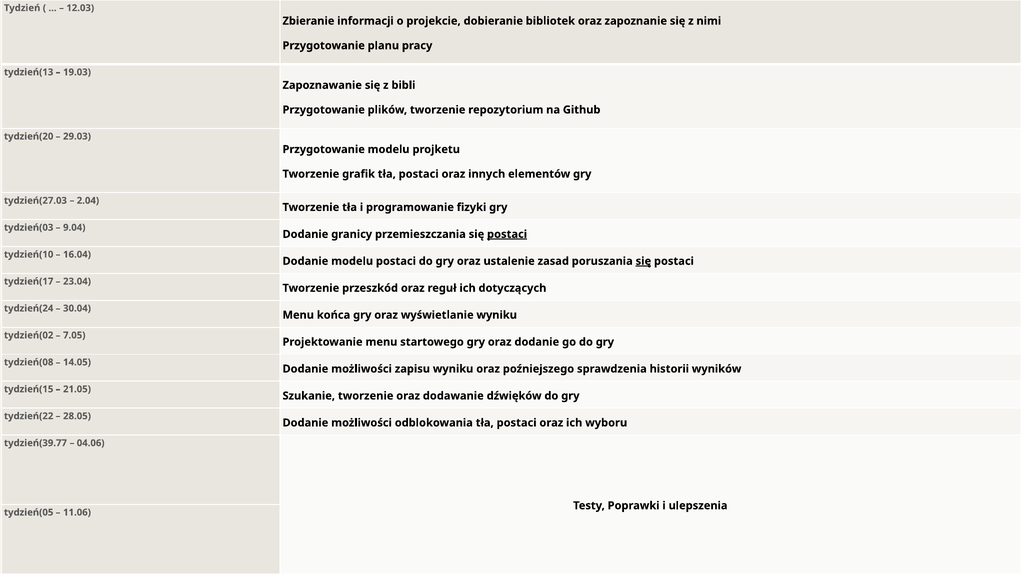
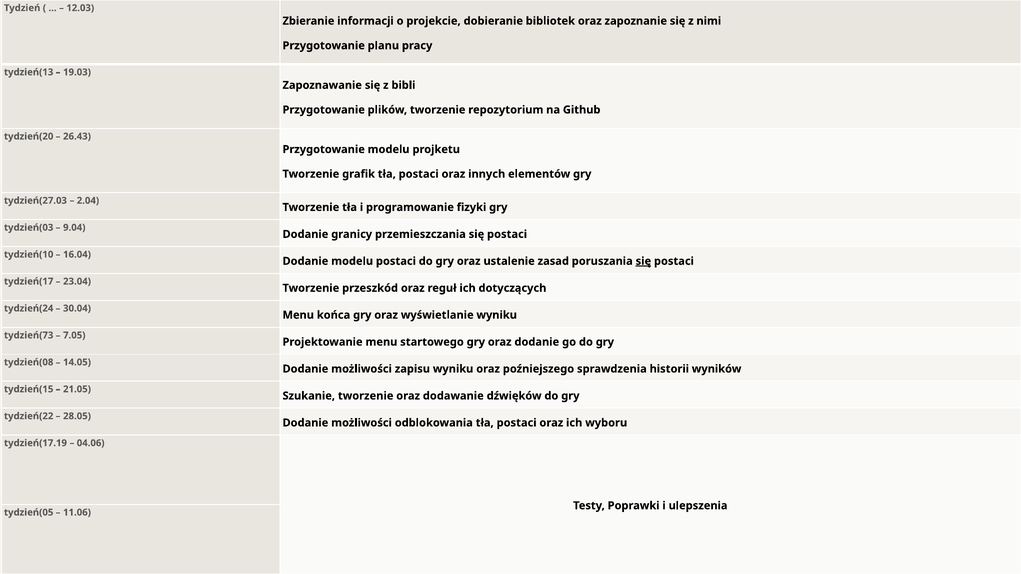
29.03: 29.03 -> 26.43 (77, 136)
postaci underline: present -> none (507, 234)
tydzień(02: tydzień(02 -> tydzień(73 (29, 335)
tydzień(39.77: tydzień(39.77 -> tydzień(17.19 (35, 443)
